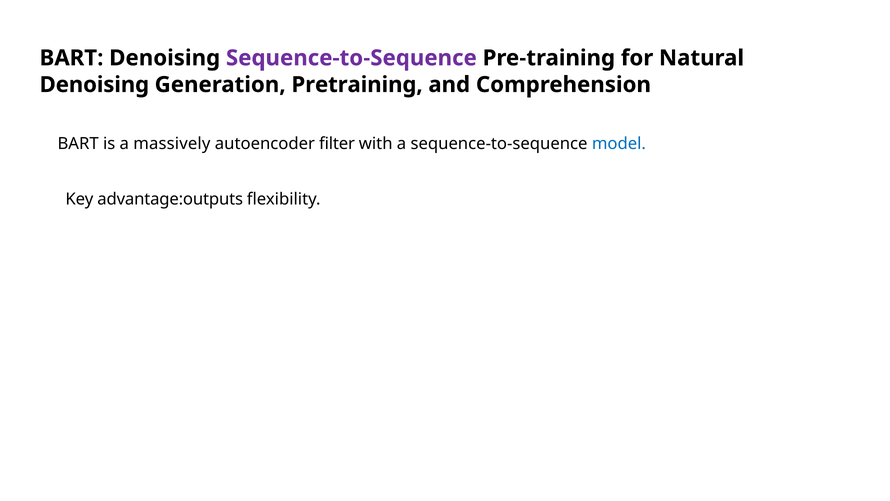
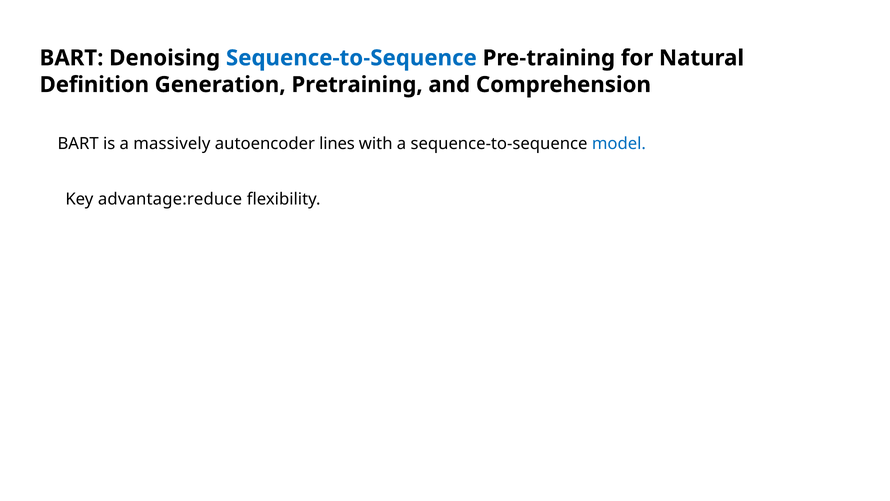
Sequence-to-Sequence colour: purple -> blue (351, 58)
Denoising: Denoising -> Definition (94, 85)
filter: filter -> lines (337, 143)
advantage:outputs: advantage:outputs -> advantage:reduce (170, 199)
